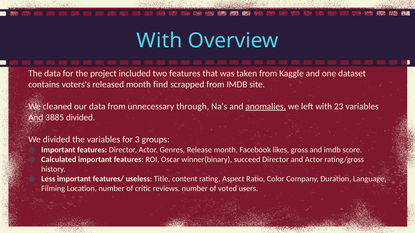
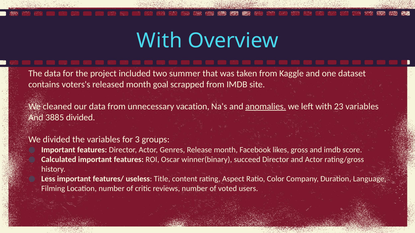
two features: features -> summer (185, 73)
find: find -> goal (161, 85)
through: through -> vacation (193, 107)
And underline: present -> none (36, 118)
